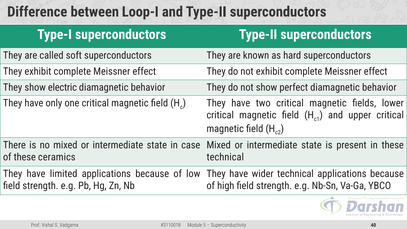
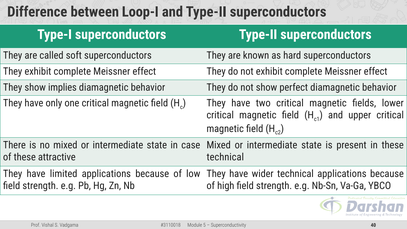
electric: electric -> implies (62, 87)
ceramics: ceramics -> attractive (57, 157)
